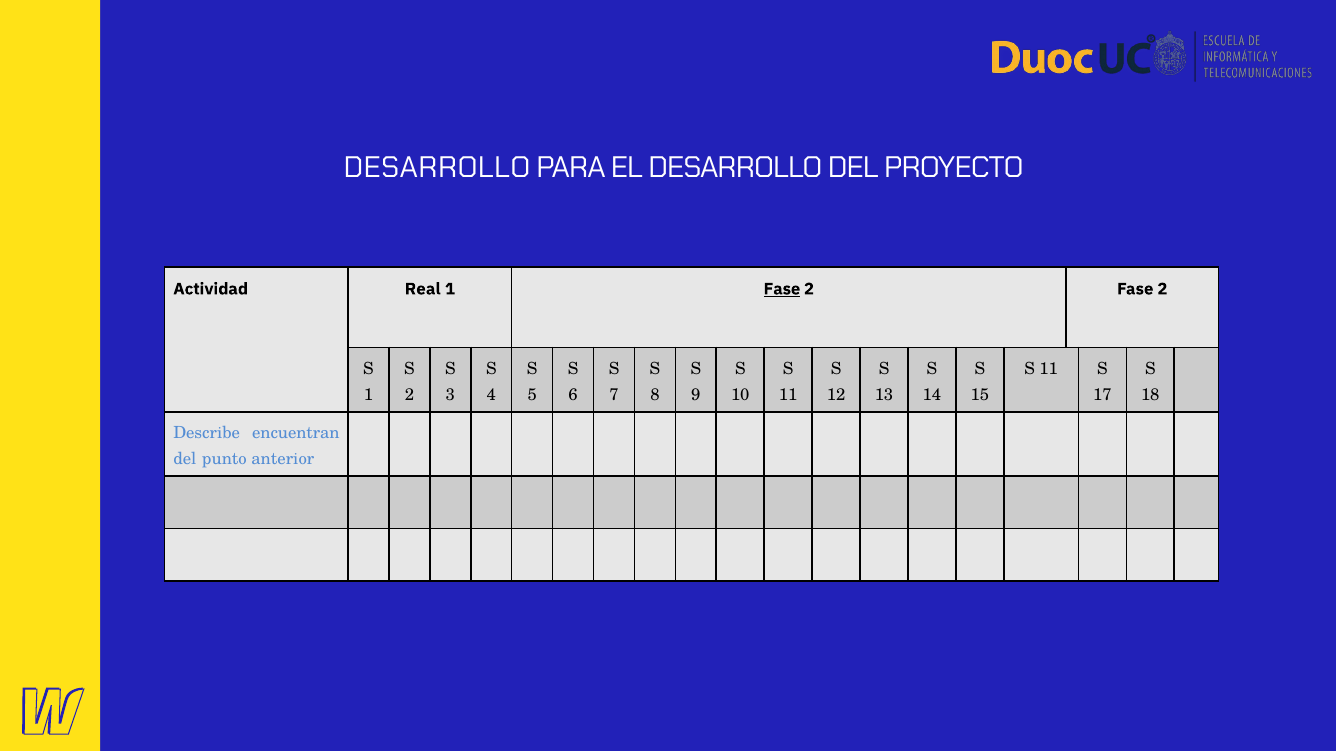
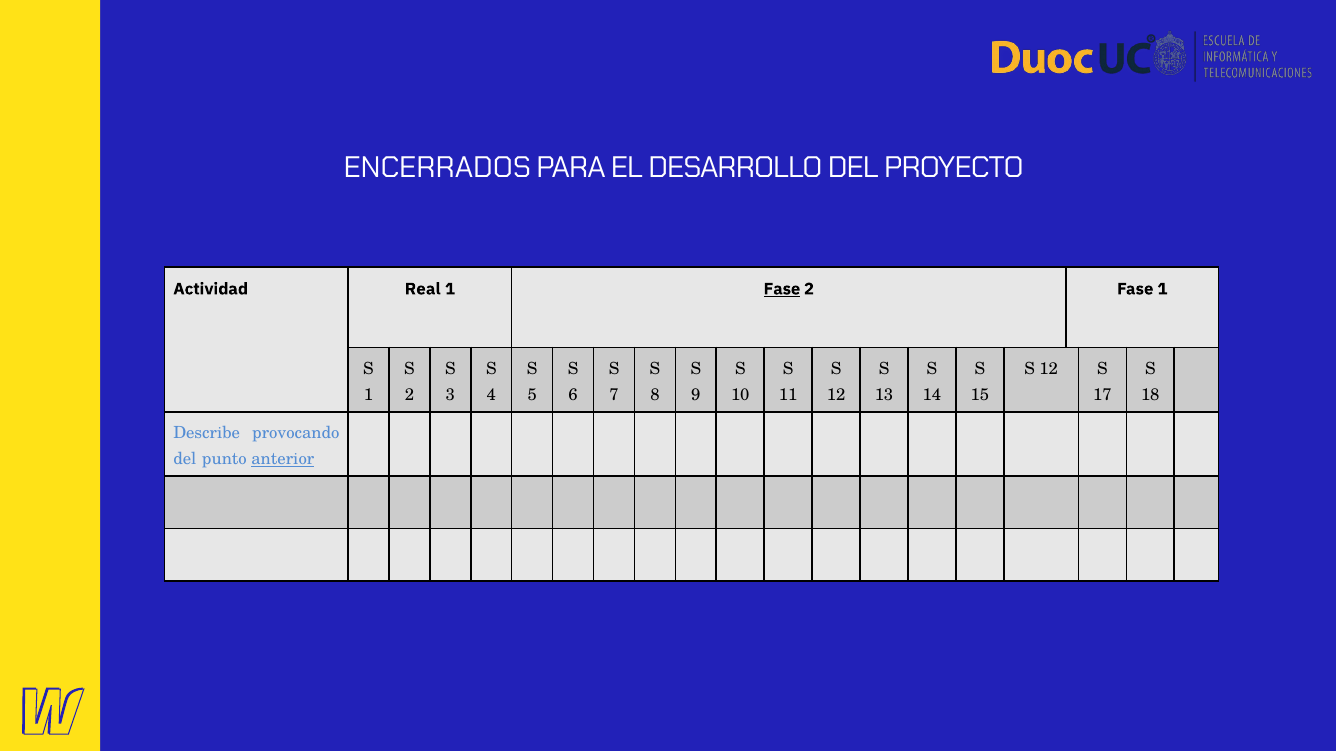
DESARROLLO: DESARROLLO -> ENCERRADOS (437, 168)
2 Fase 2: 2 -> 1 (1162, 289)
11: 11 -> 12 (1049, 369)
encuentran: encuentran -> provocando (296, 433)
anterior underline: none -> present (283, 460)
